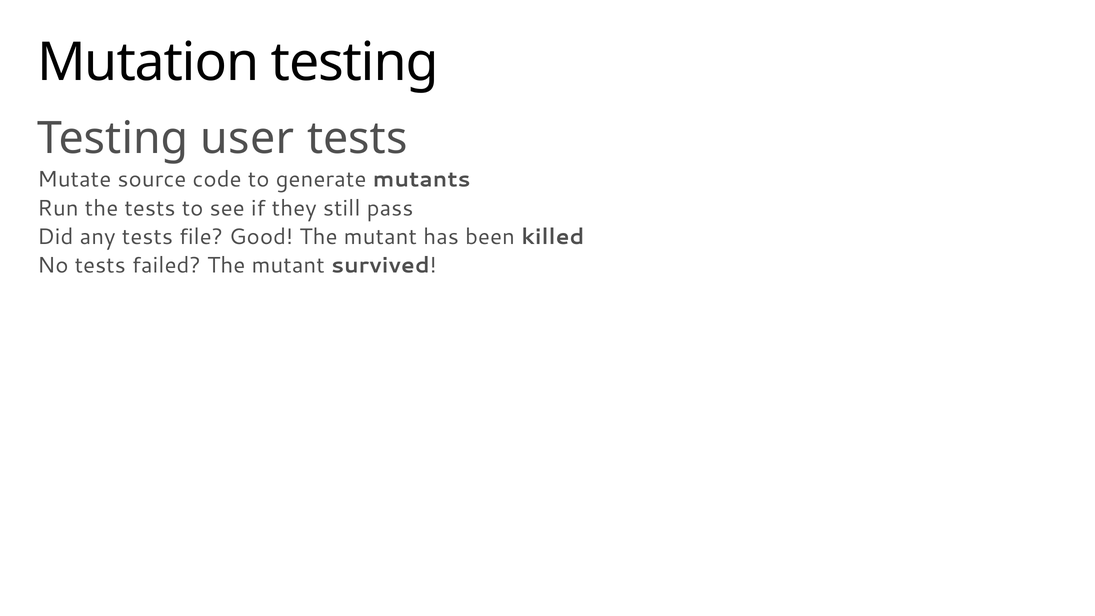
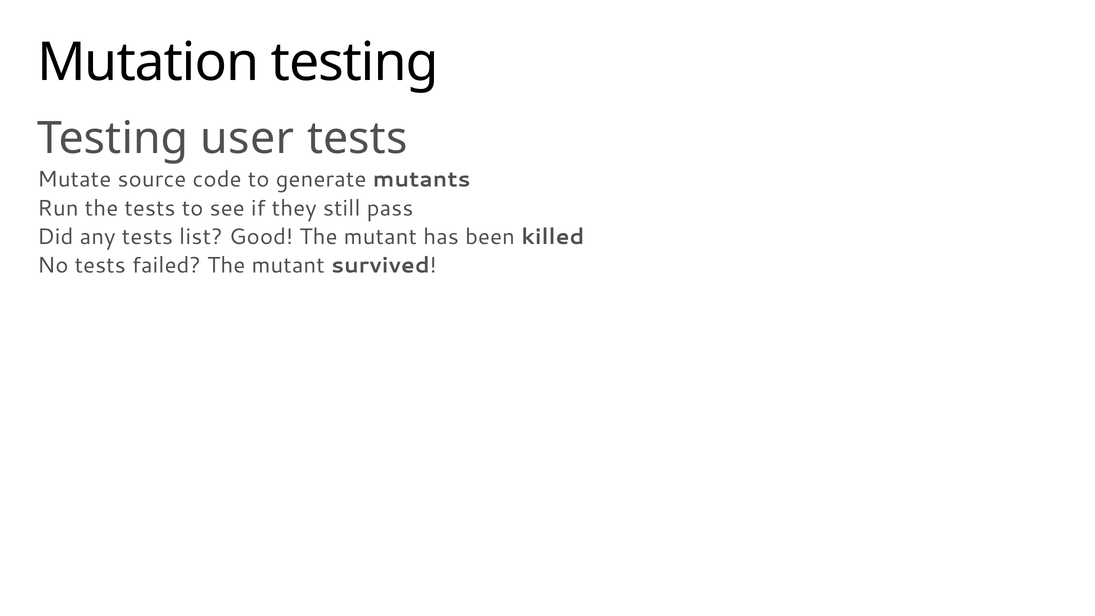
file: file -> list (201, 237)
